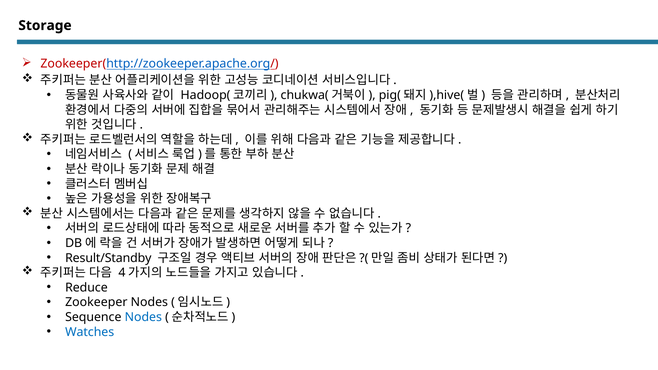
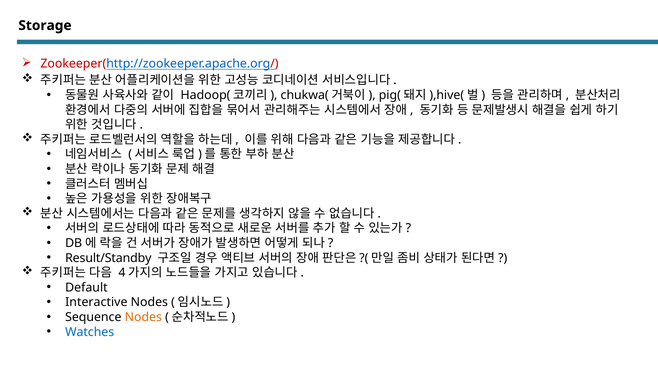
Reduce: Reduce -> Default (86, 288)
Zookeeper: Zookeeper -> Interactive (96, 302)
Nodes colour: blue -> orange (143, 317)
